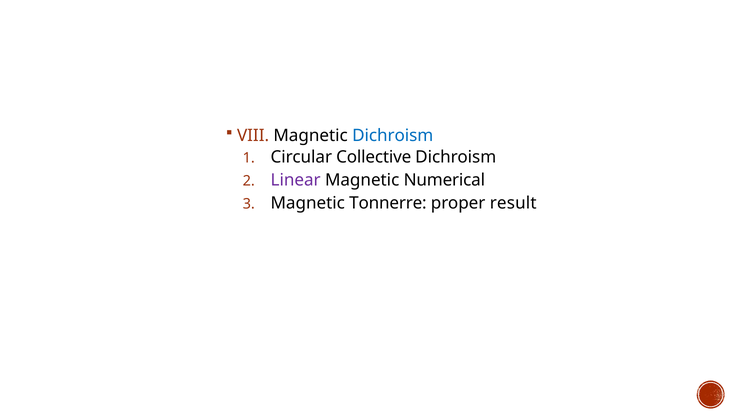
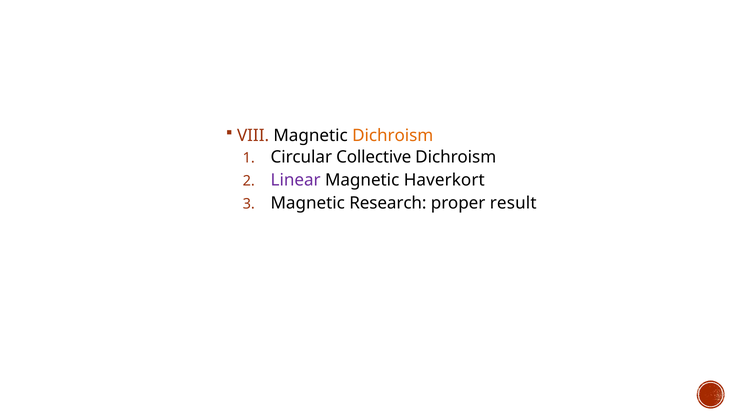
Dichroism colour: blue -> orange (393, 135)
Numerical: Numerical -> Haverkort (444, 180)
Tonnerre: Tonnerre -> Research (388, 203)
